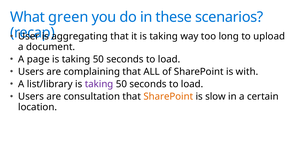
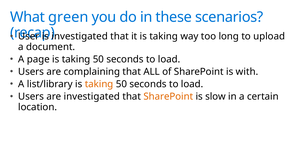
aggregating: aggregating -> investigated (80, 36)
taking colour: purple -> orange (99, 84)
are consultation: consultation -> investigated (92, 96)
